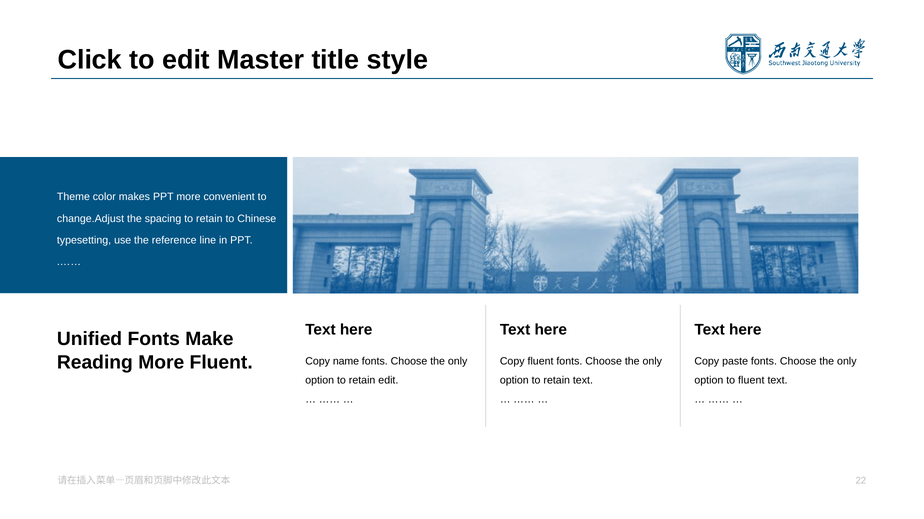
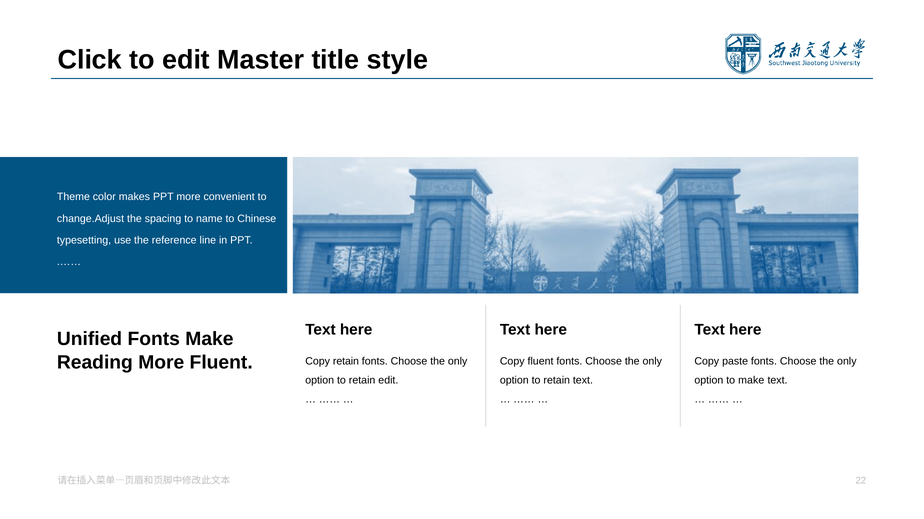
spacing to retain: retain -> name (209, 219)
Copy name: name -> retain (346, 362)
to fluent: fluent -> make (751, 381)
